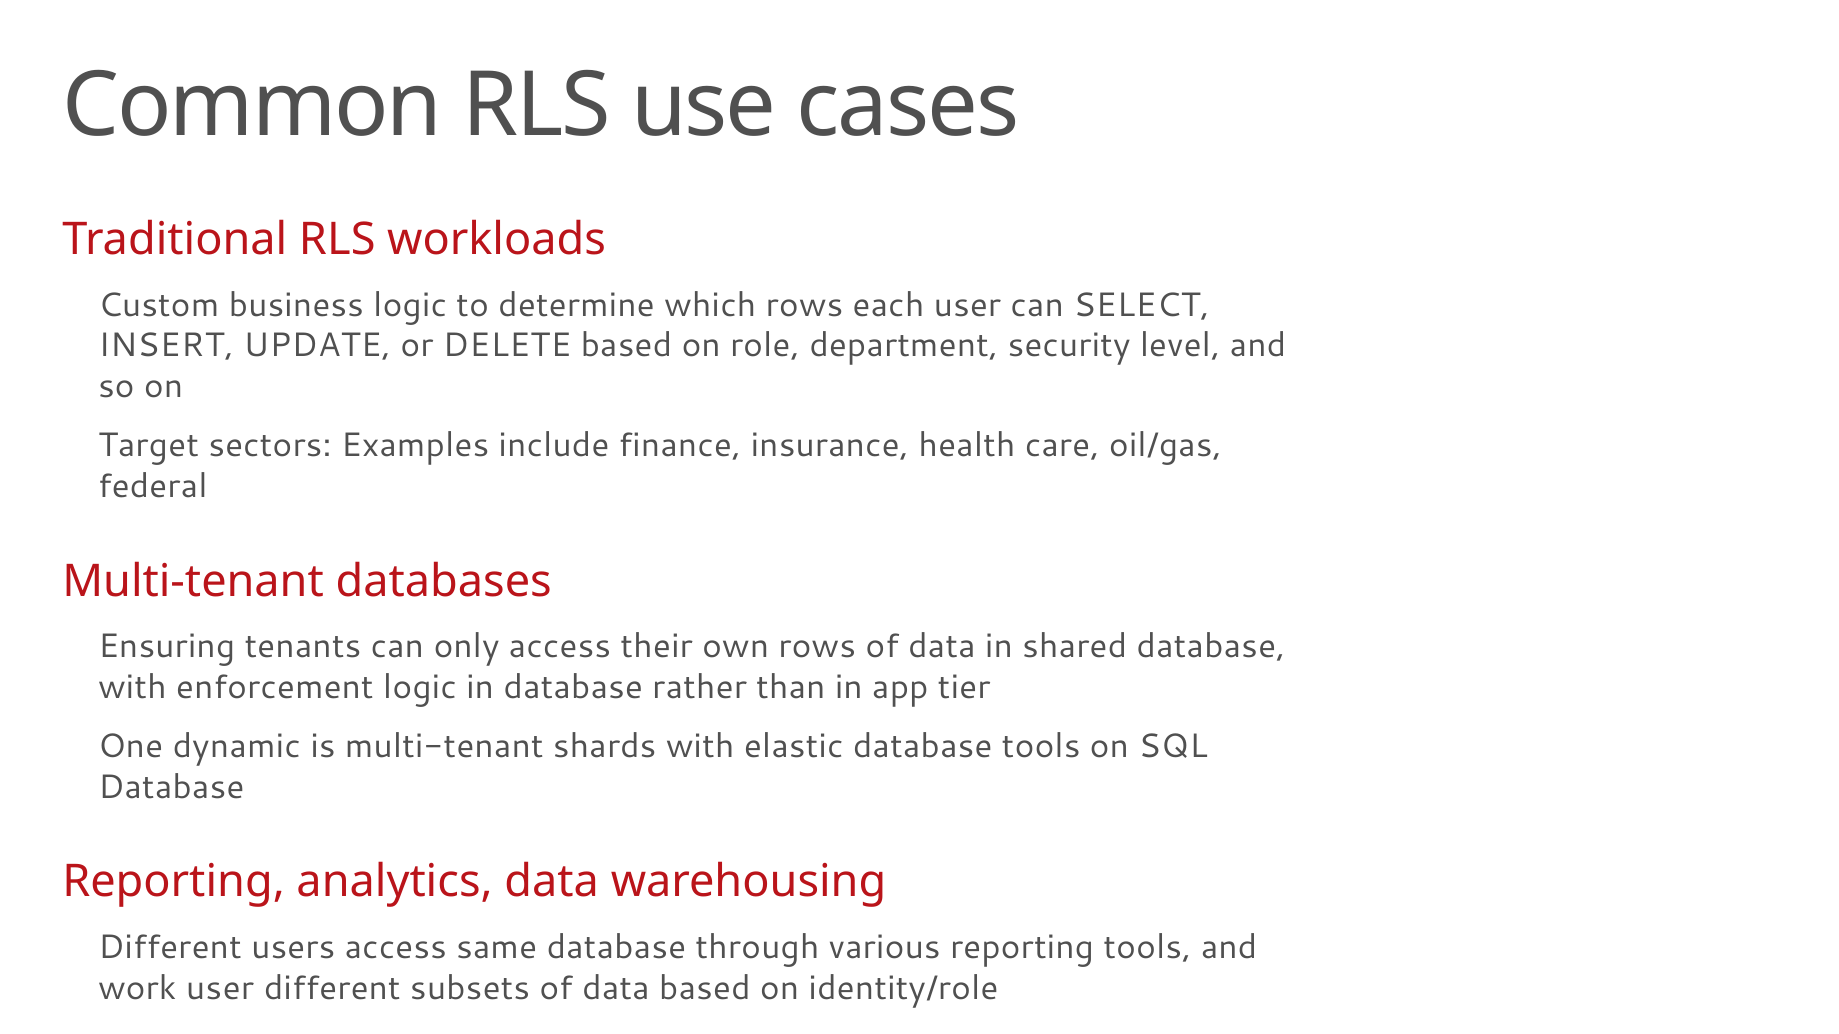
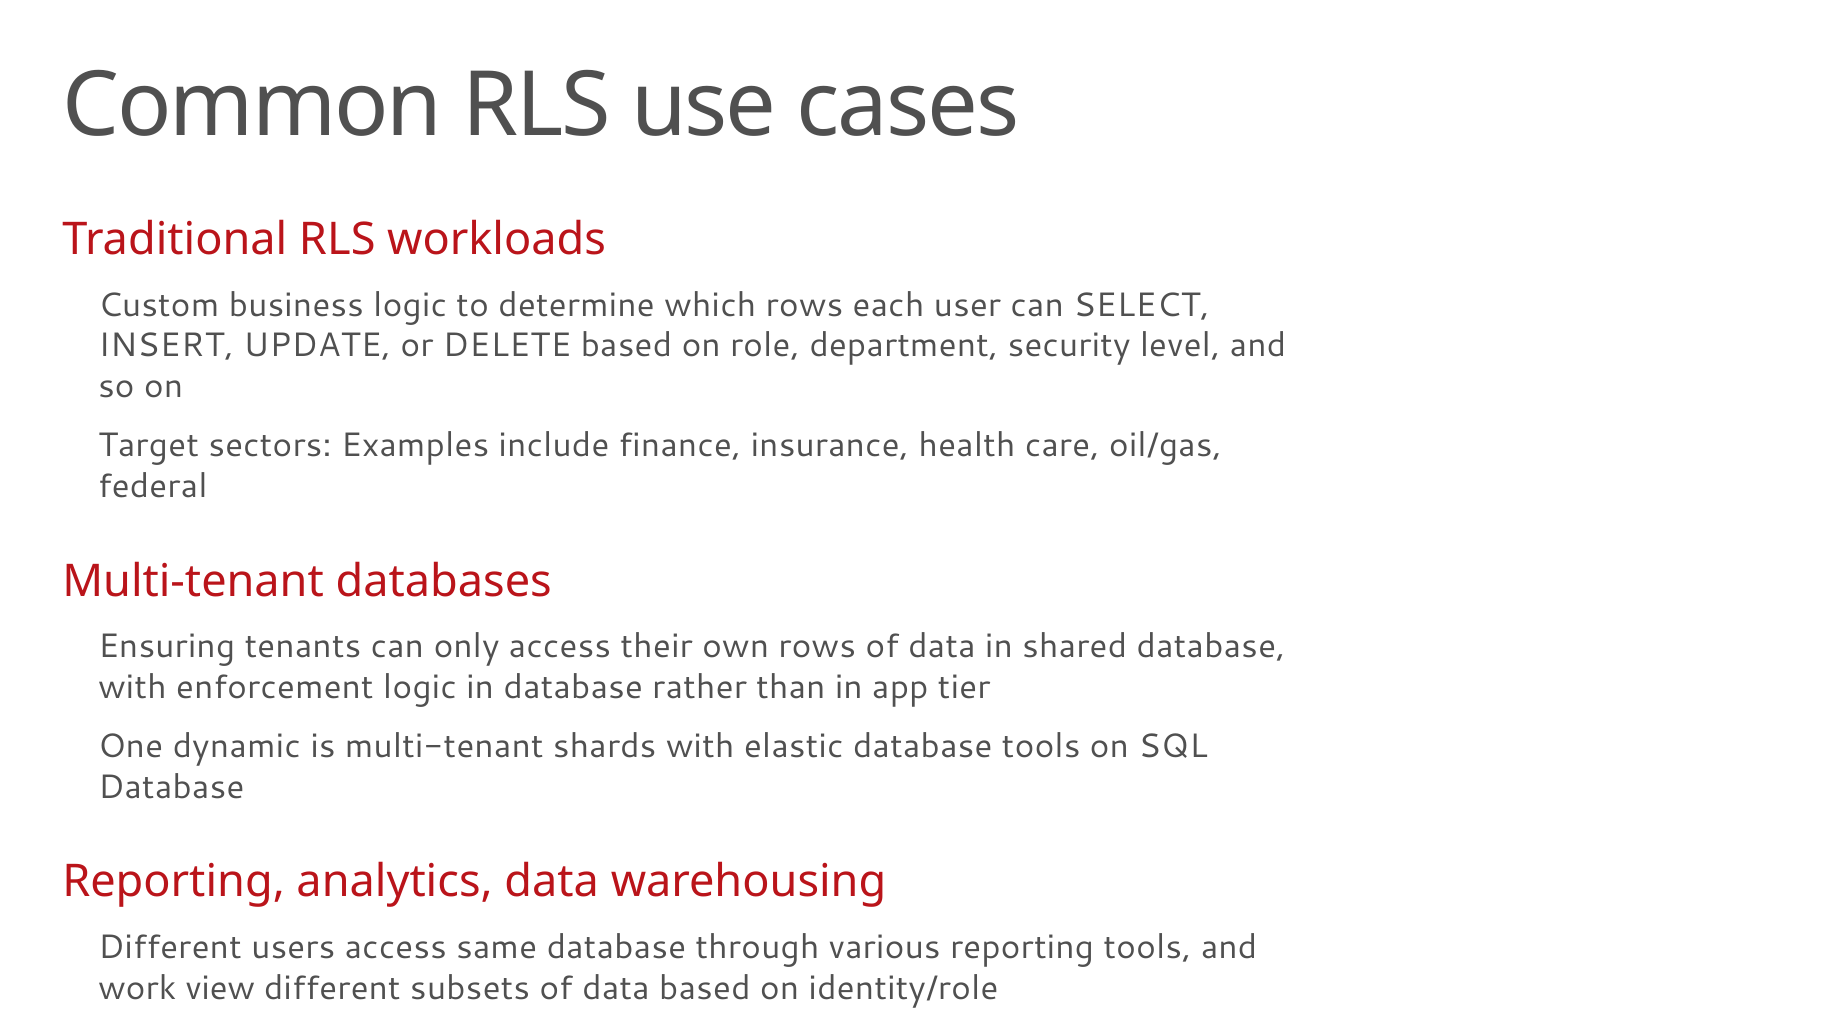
work user: user -> view (220, 988)
